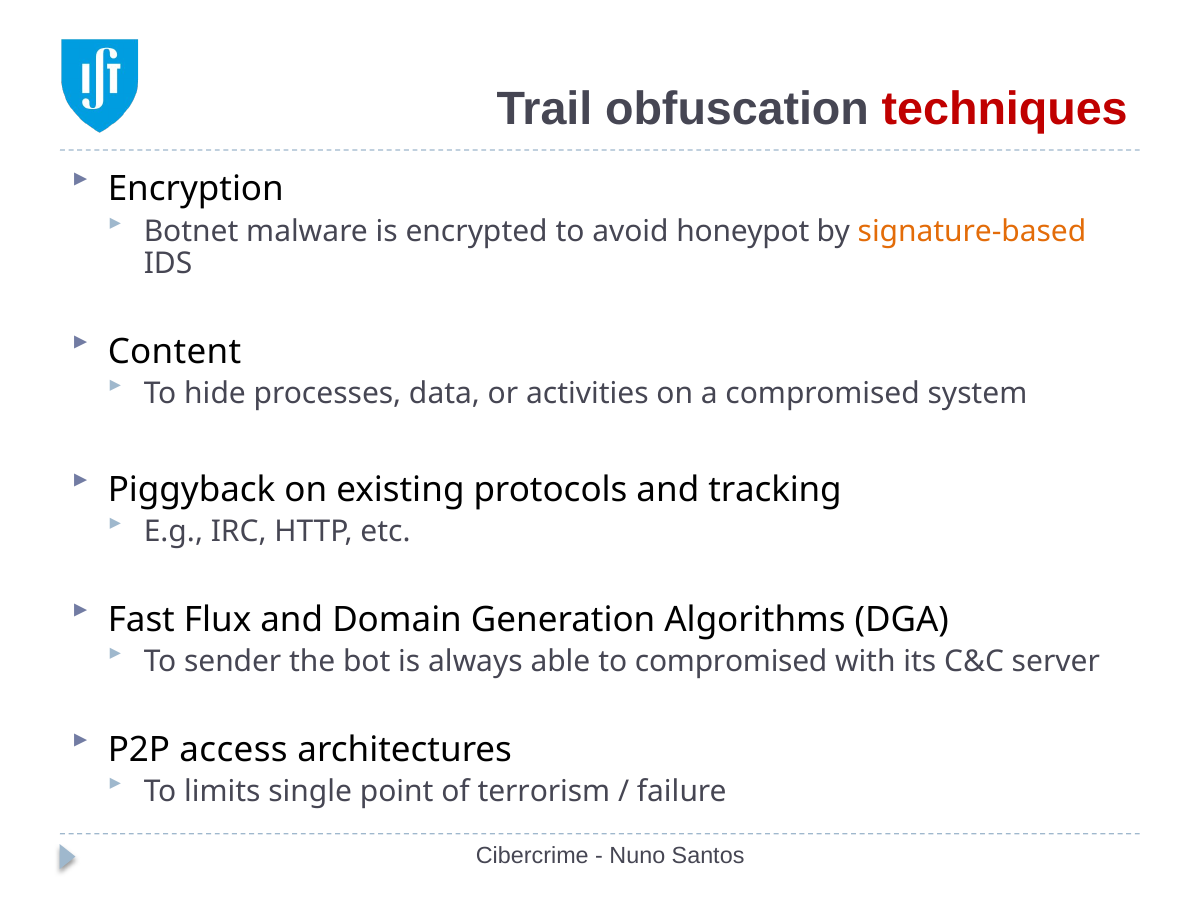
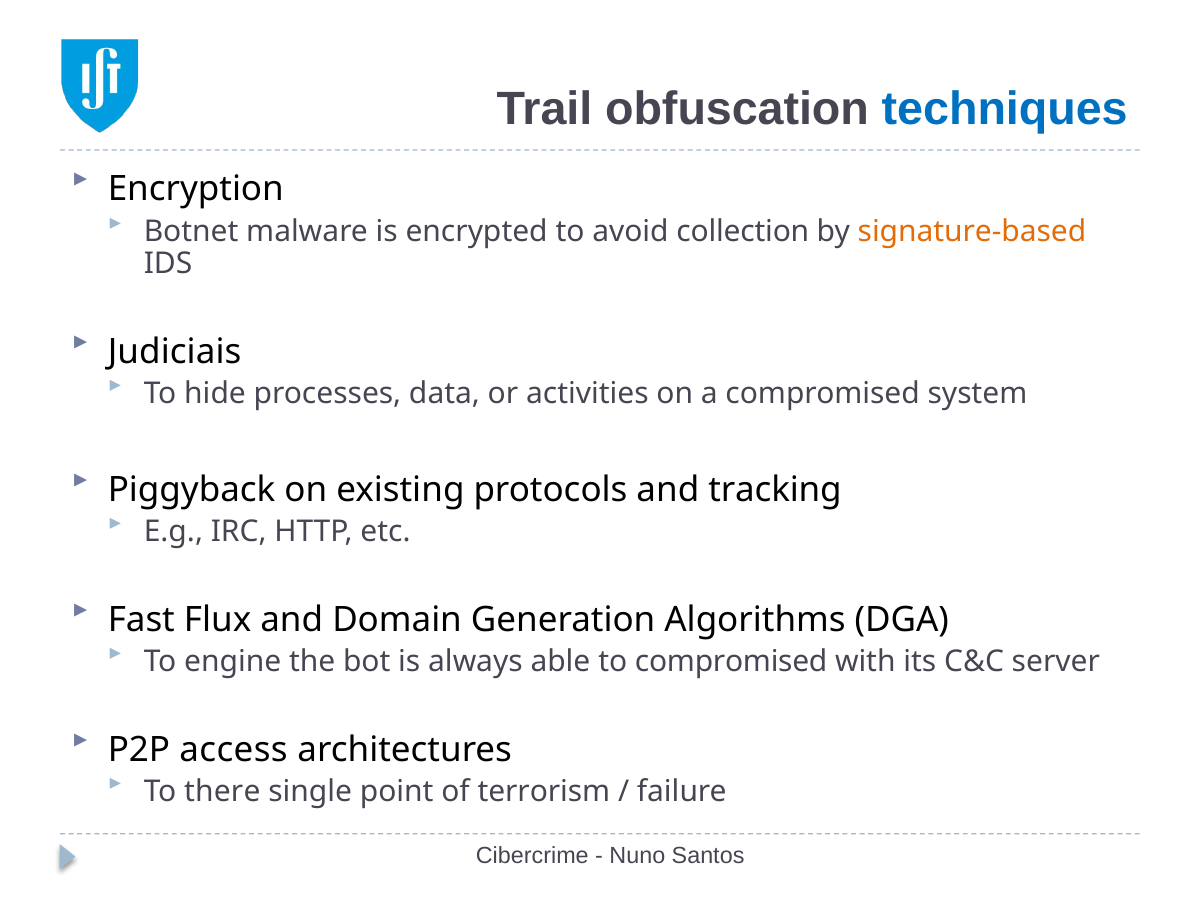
techniques colour: red -> blue (1005, 109)
honeypot: honeypot -> collection (743, 231)
Content: Content -> Judiciais (175, 352)
sender: sender -> engine (233, 662)
limits: limits -> there (222, 792)
